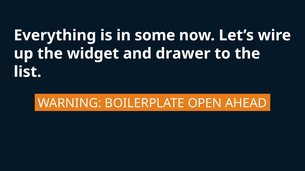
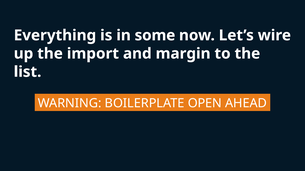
widget: widget -> import (93, 54)
drawer: drawer -> margin (183, 54)
